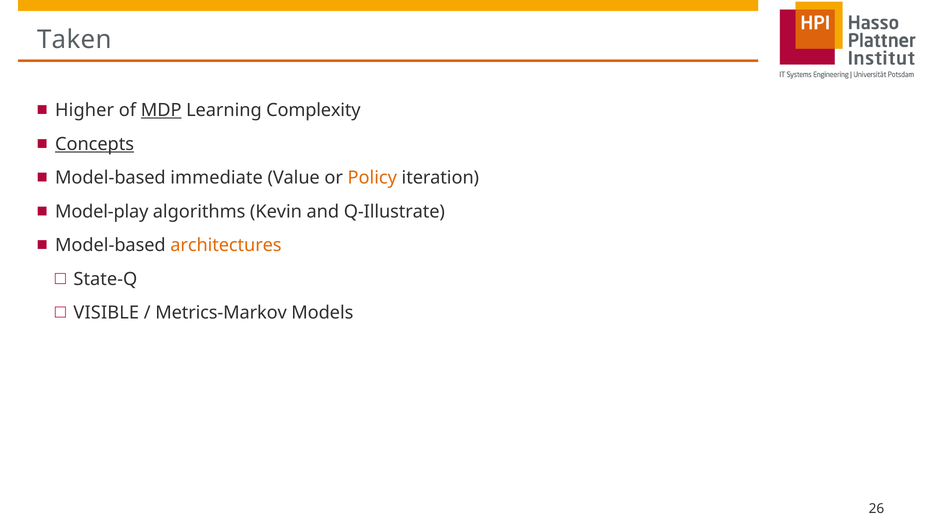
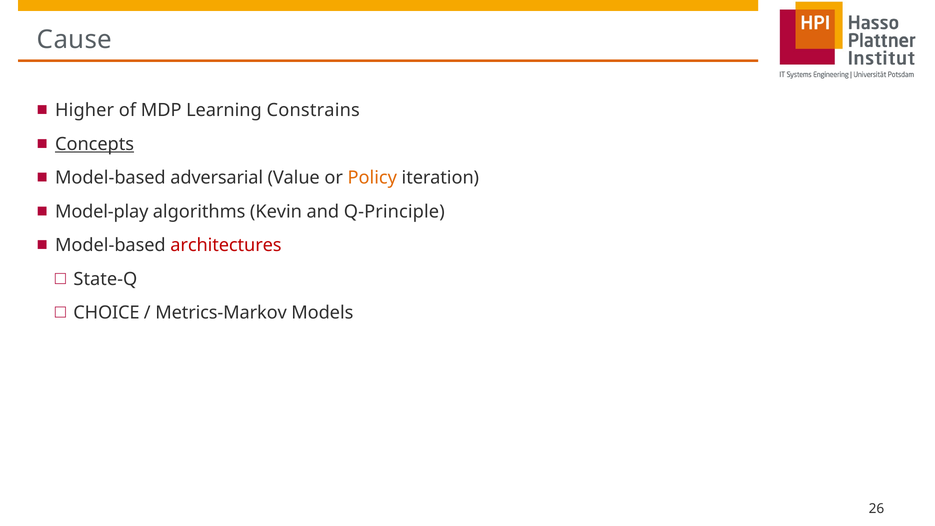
Taken: Taken -> Cause (74, 39)
MDP underline: present -> none (161, 110)
Complexity: Complexity -> Constrains (313, 110)
immediate: immediate -> adversarial (217, 178)
Q-Illustrate: Q-Illustrate -> Q-Principle (394, 212)
architectures colour: orange -> red (226, 245)
VISIBLE: VISIBLE -> CHOICE (106, 313)
